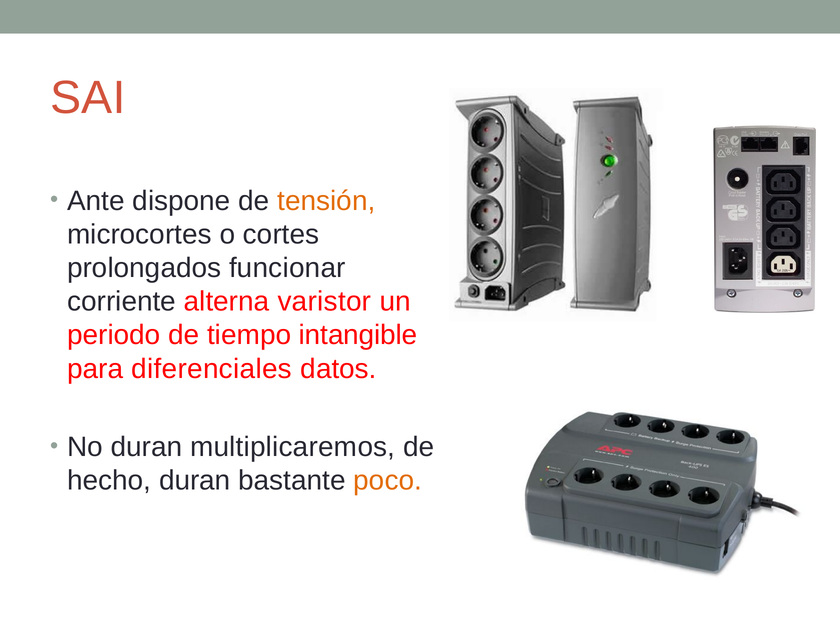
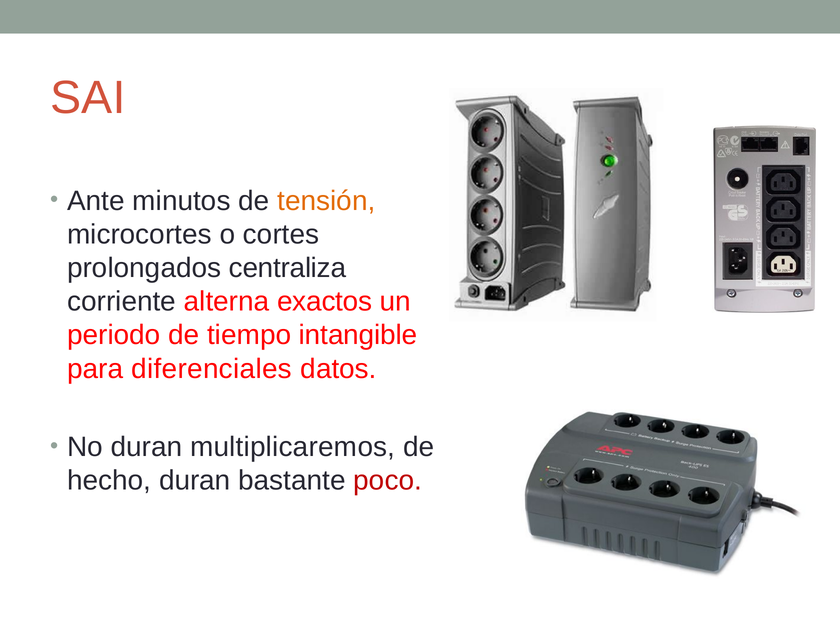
dispone: dispone -> minutos (181, 201)
funcionar: funcionar -> centraliza (288, 268)
varistor: varistor -> exactos (325, 302)
poco colour: orange -> red (388, 481)
